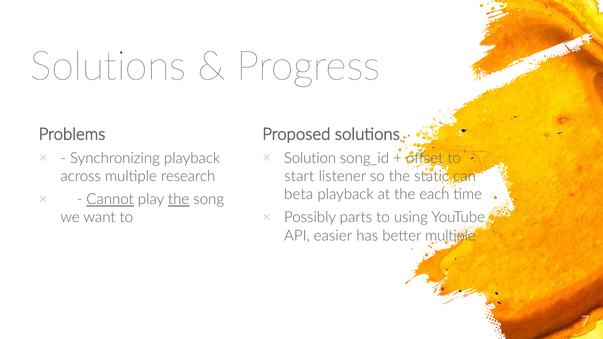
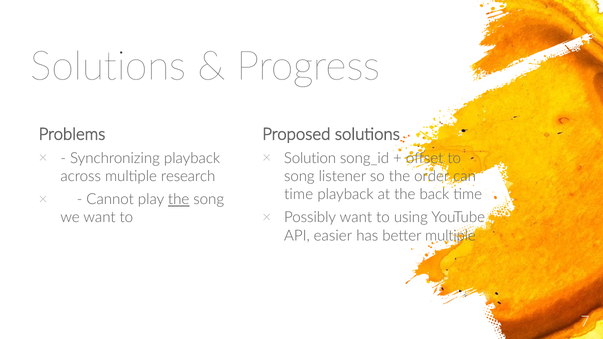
start: start -> song (299, 176)
static: static -> order (432, 176)
beta: beta -> time (299, 194)
each: each -> back (434, 194)
Cannot underline: present -> none (110, 199)
Possibly parts: parts -> want (356, 218)
